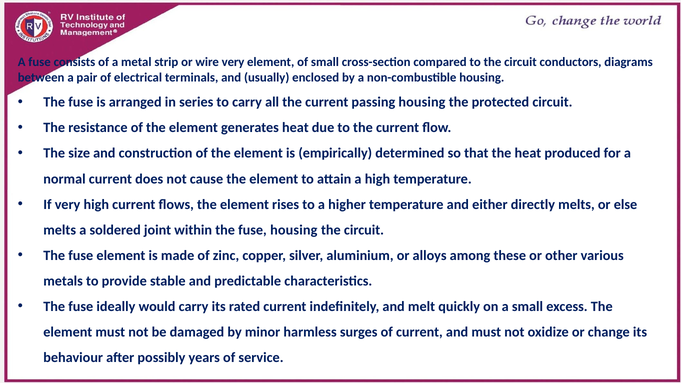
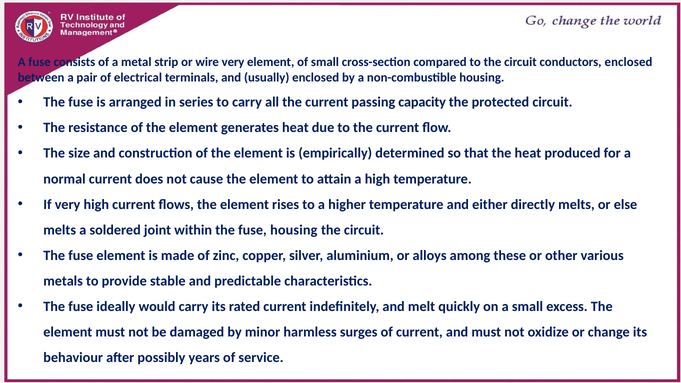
conductors diagrams: diagrams -> enclosed (629, 62)
passing housing: housing -> capacity (422, 102)
